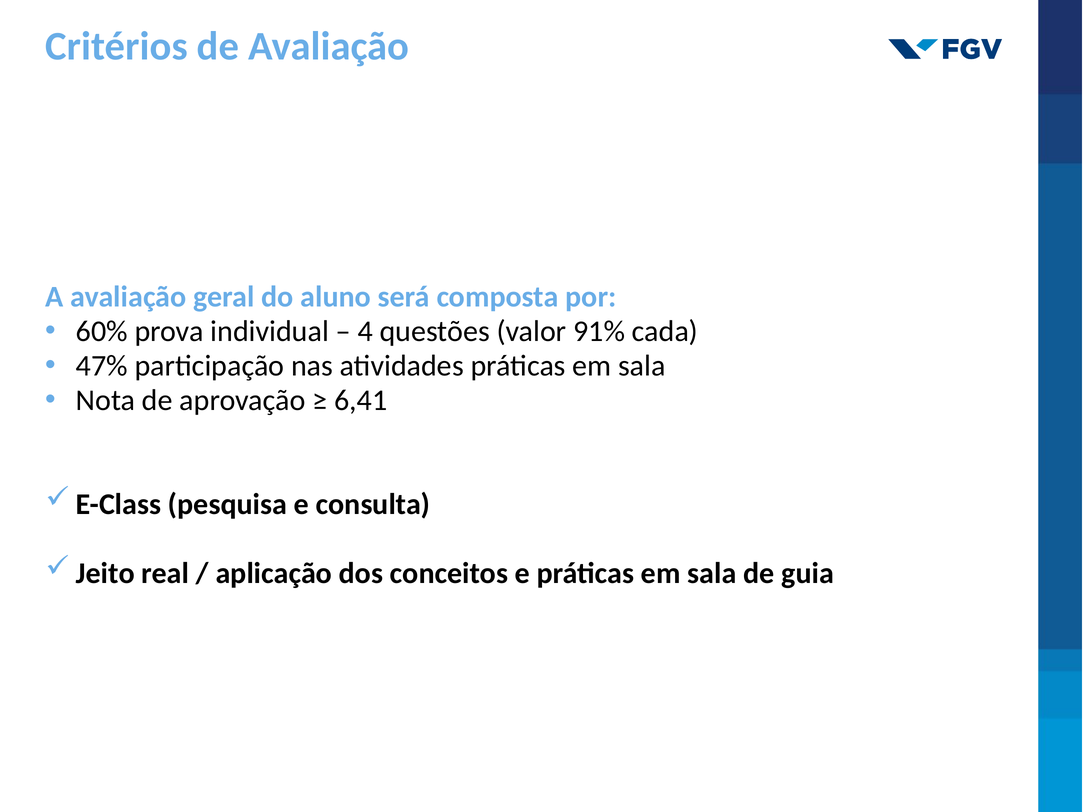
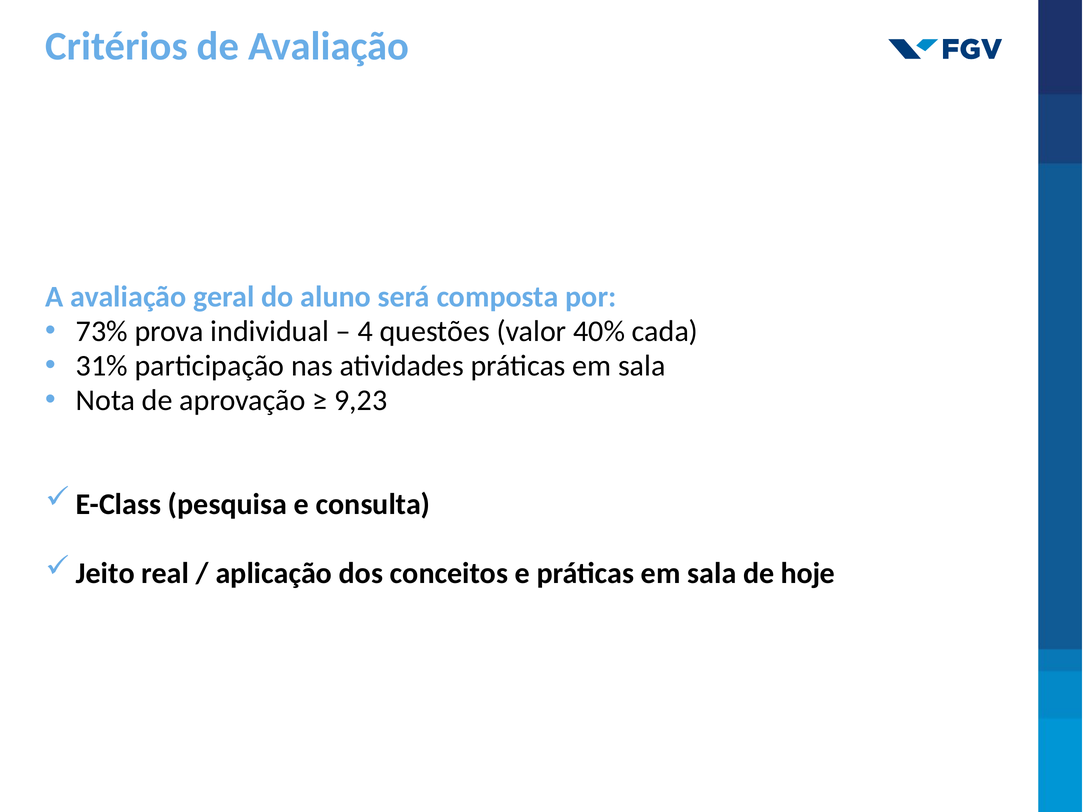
60%: 60% -> 73% (102, 331)
91%: 91% -> 40% (599, 331)
47%: 47% -> 31% (102, 366)
6,41: 6,41 -> 9,23 (361, 401)
guia: guia -> hoje (808, 574)
